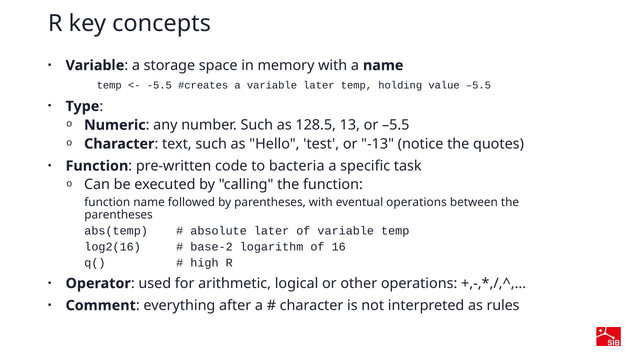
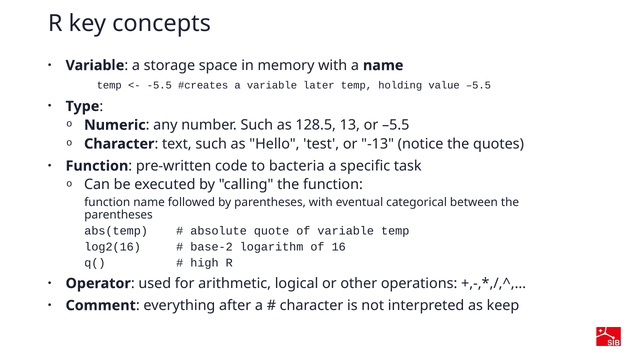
eventual operations: operations -> categorical (417, 202)
absolute later: later -> quote (272, 231)
rules: rules -> keep (503, 306)
